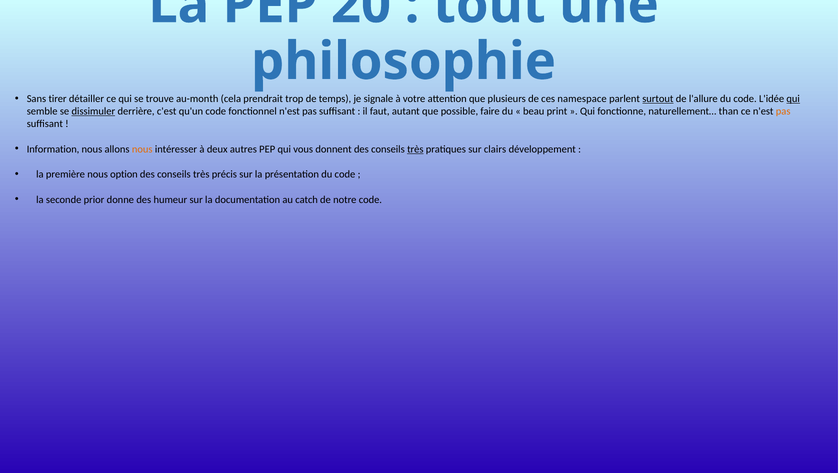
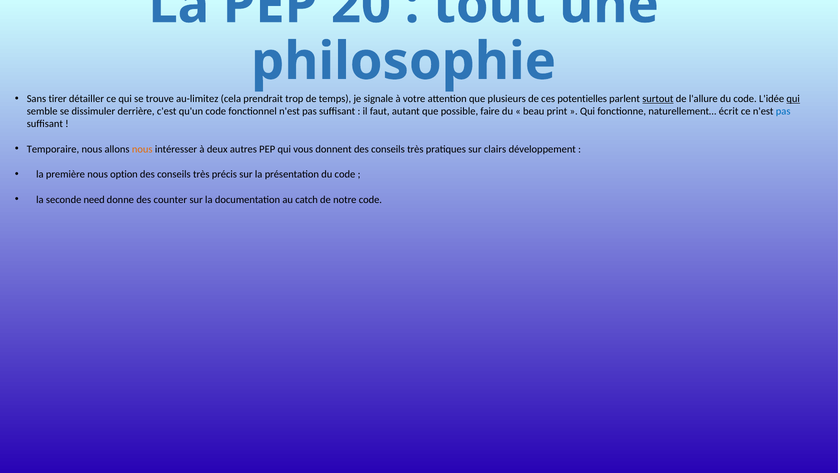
au-month: au-month -> au-limitez (197, 99)
namespace: namespace -> potentielles (582, 99)
dissimuler underline: present -> none (93, 111)
than: than -> écrit (729, 111)
pas colour: orange -> blue (783, 111)
Information: Information -> Temporaire (53, 149)
très underline: present -> none (415, 149)
prior: prior -> need (94, 199)
humeur: humeur -> counter (170, 199)
